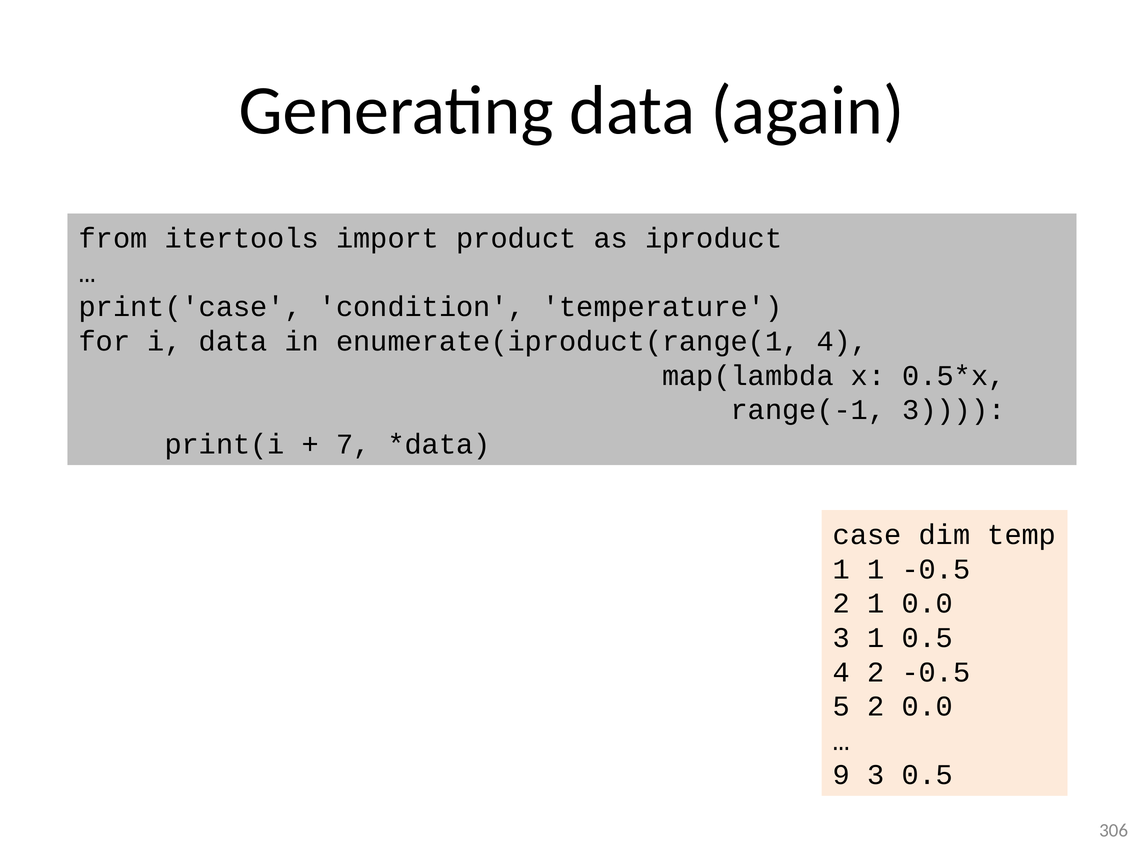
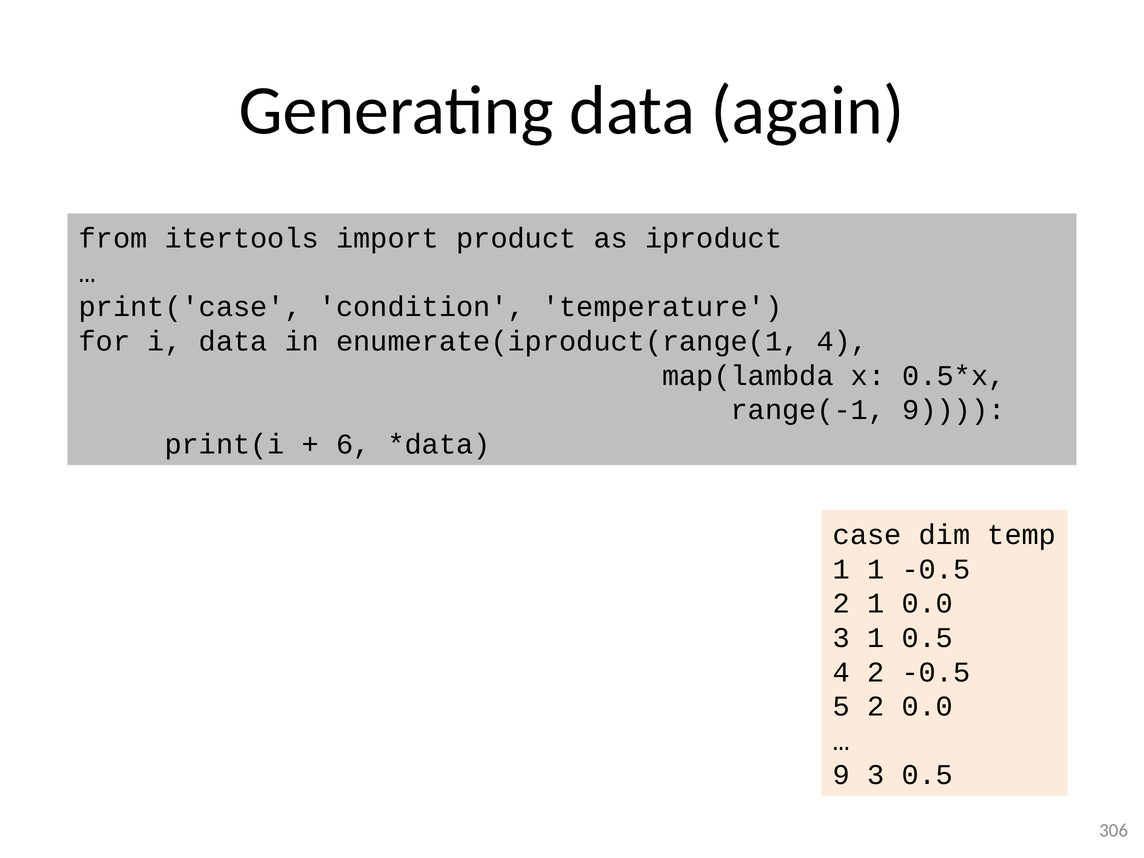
range(-1 3: 3 -> 9 (954, 410)
7: 7 -> 6 (353, 444)
